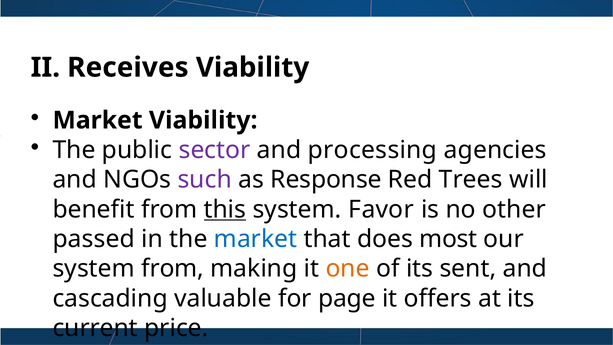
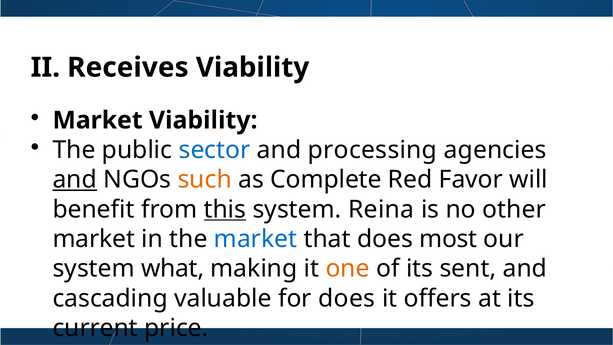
sector colour: purple -> blue (215, 150)
and underline: none -> present (75, 180)
such colour: purple -> orange (205, 180)
Response: Response -> Complete (326, 180)
Trees: Trees -> Favor (471, 180)
Favor: Favor -> Reina (381, 209)
passed: passed -> market (94, 239)
system from: from -> what (173, 269)
for page: page -> does (347, 298)
